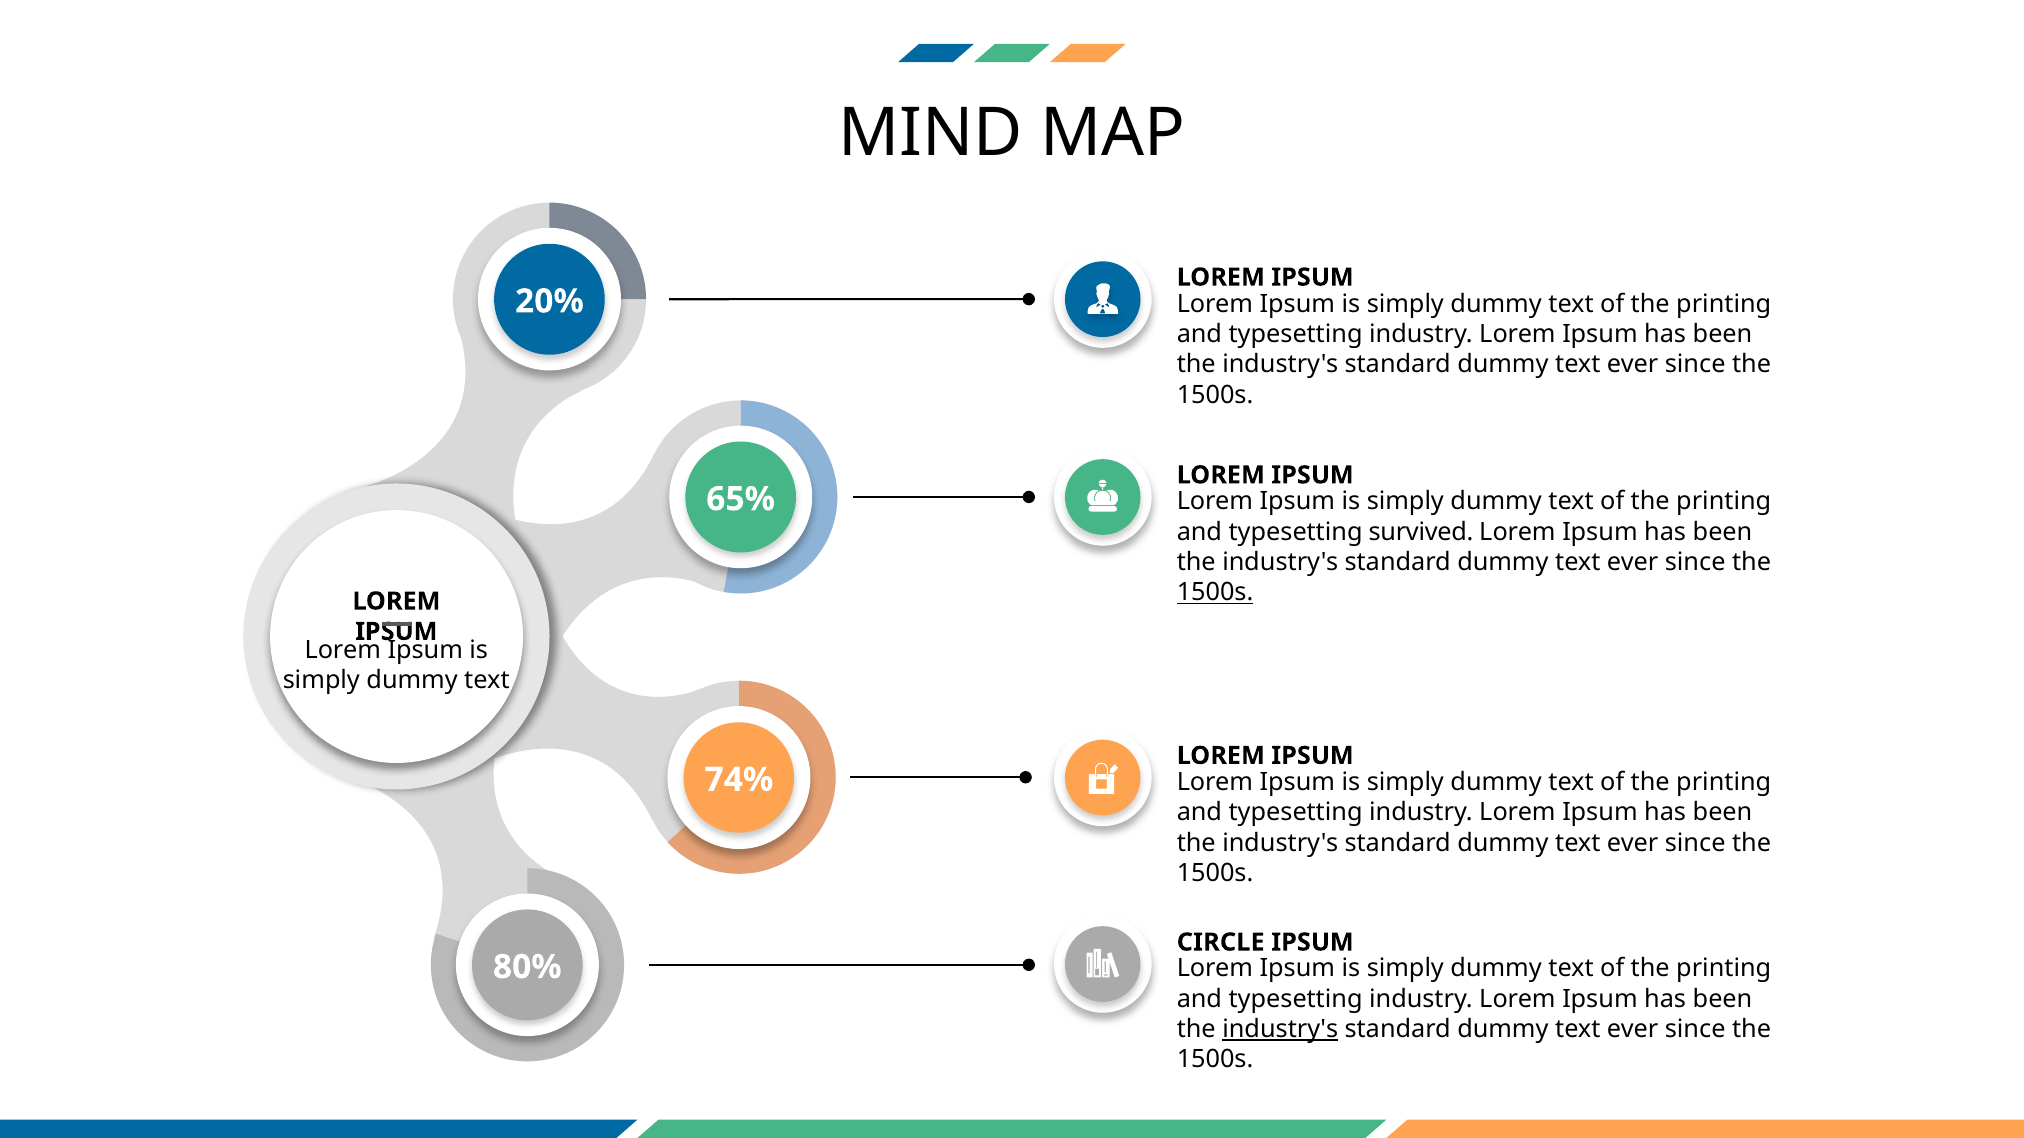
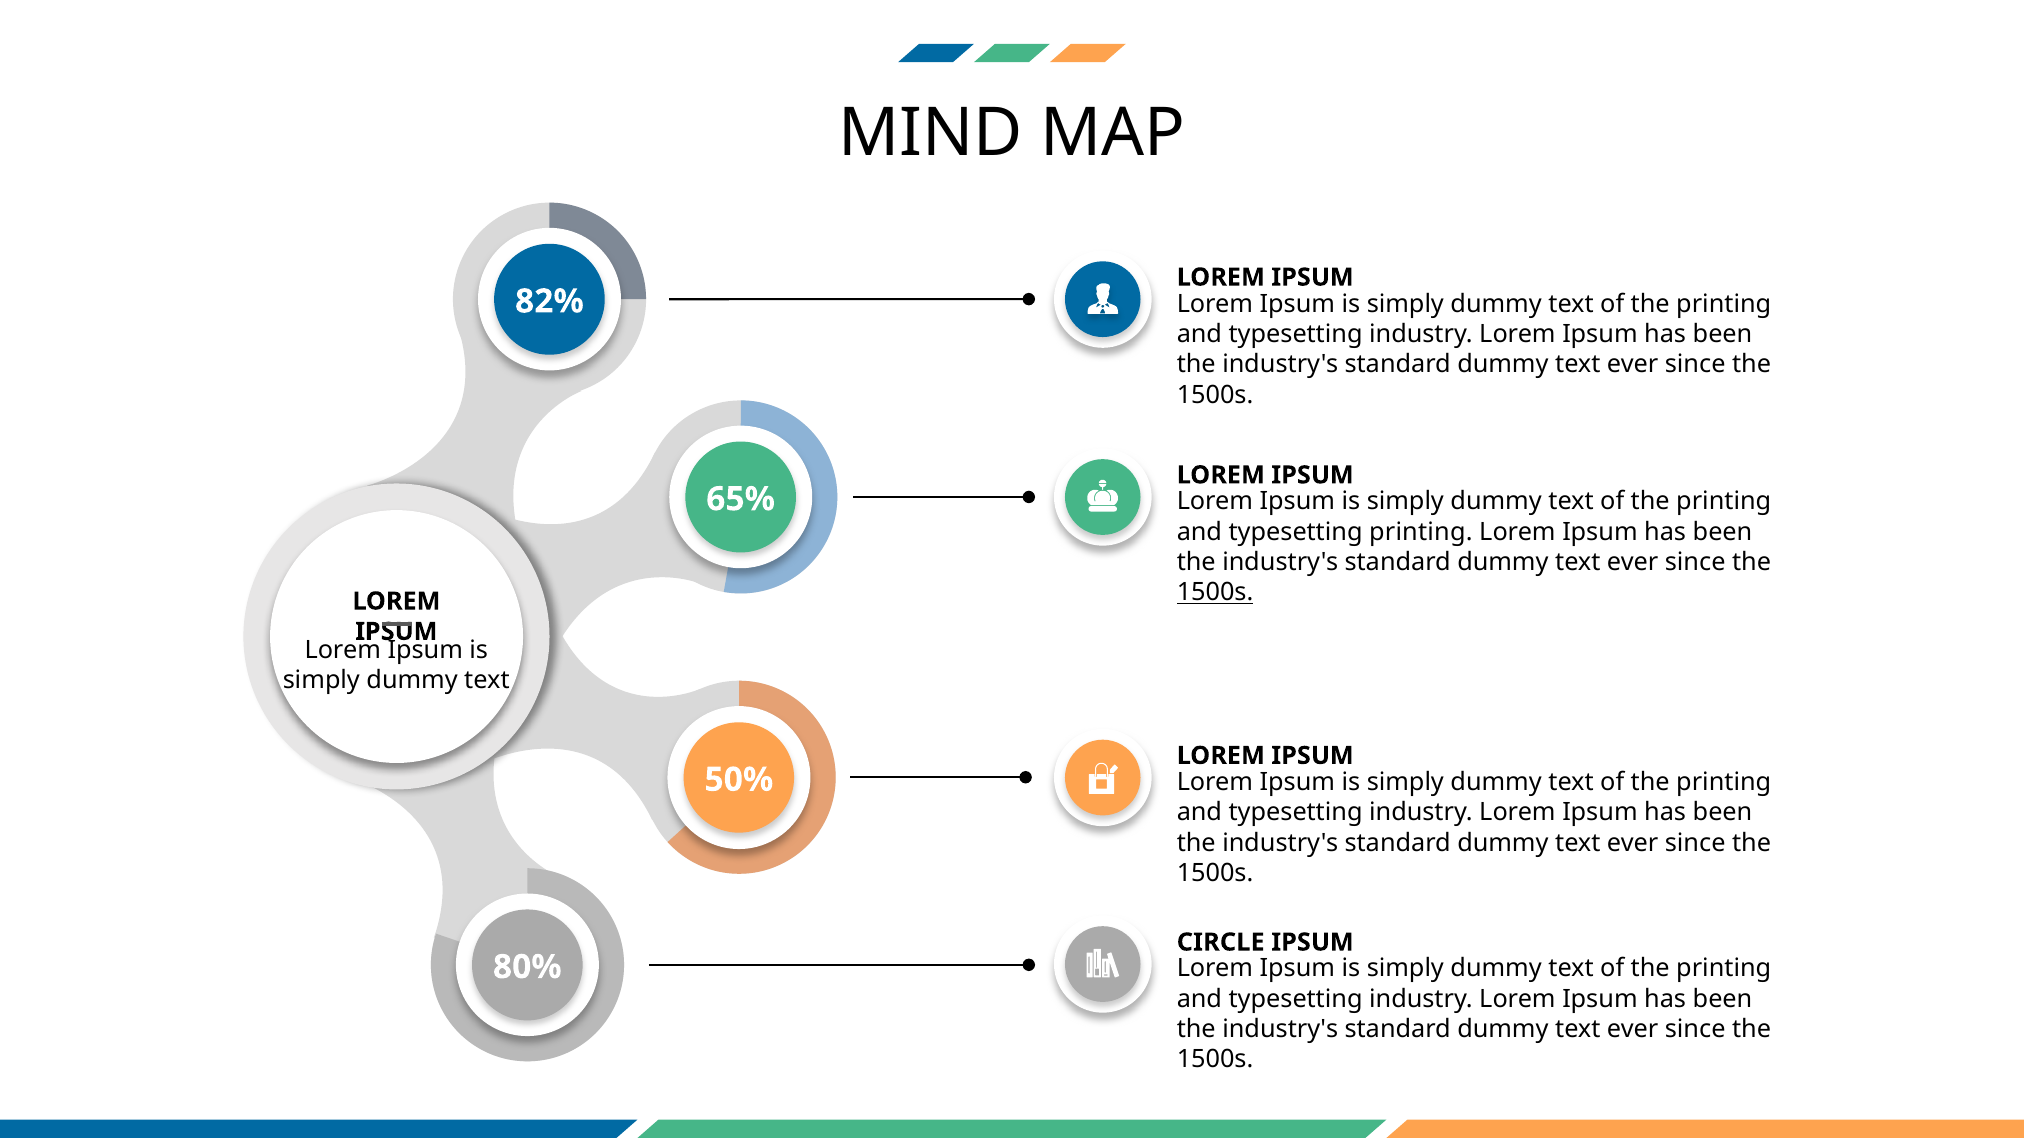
20%: 20% -> 82% (549, 301)
typesetting survived: survived -> printing (1421, 532)
74%: 74% -> 50% (739, 780)
industry's underline: present -> none (1280, 1030)
